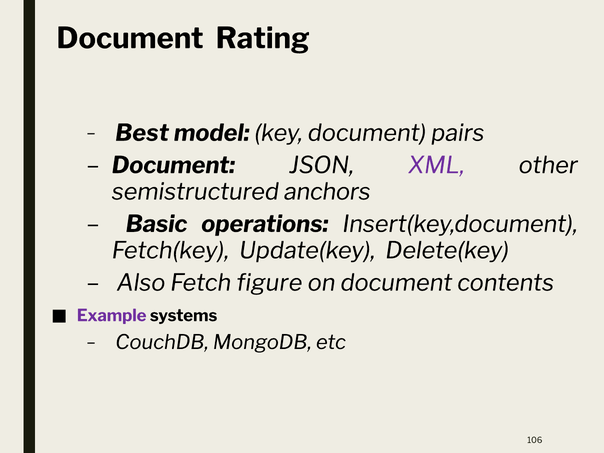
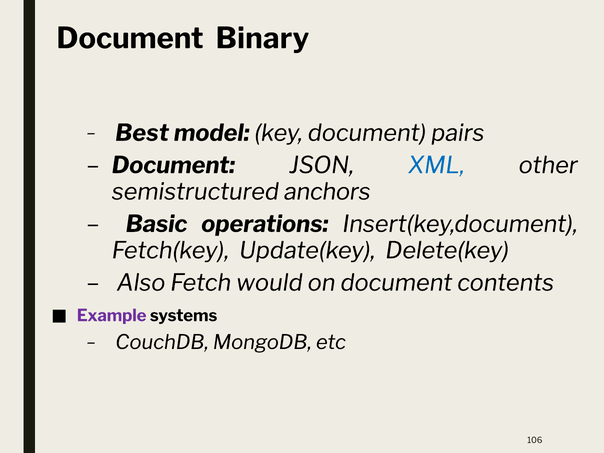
Rating: Rating -> Binary (262, 39)
XML colour: purple -> blue (436, 165)
figure: figure -> would (269, 283)
